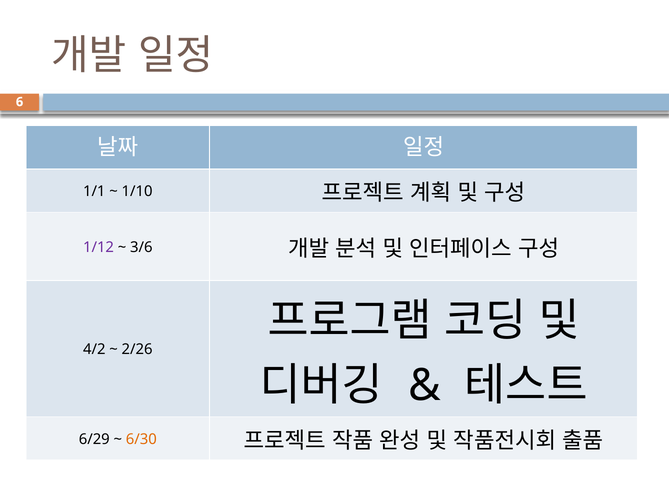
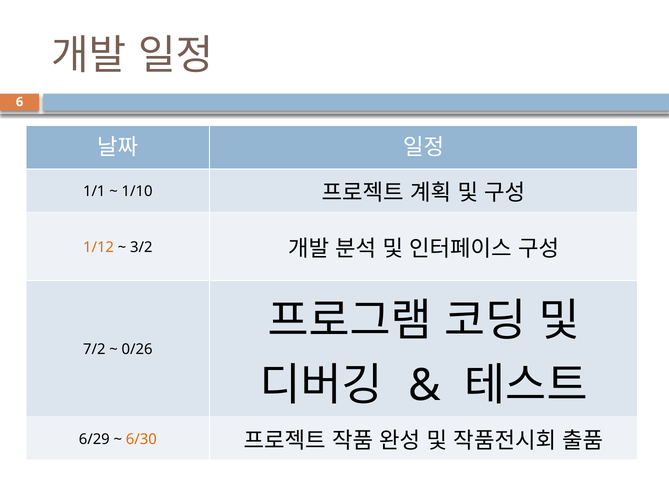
1/12 colour: purple -> orange (99, 247)
3/6: 3/6 -> 3/2 (141, 247)
4/2: 4/2 -> 7/2 (94, 349)
2/26: 2/26 -> 0/26 (137, 349)
